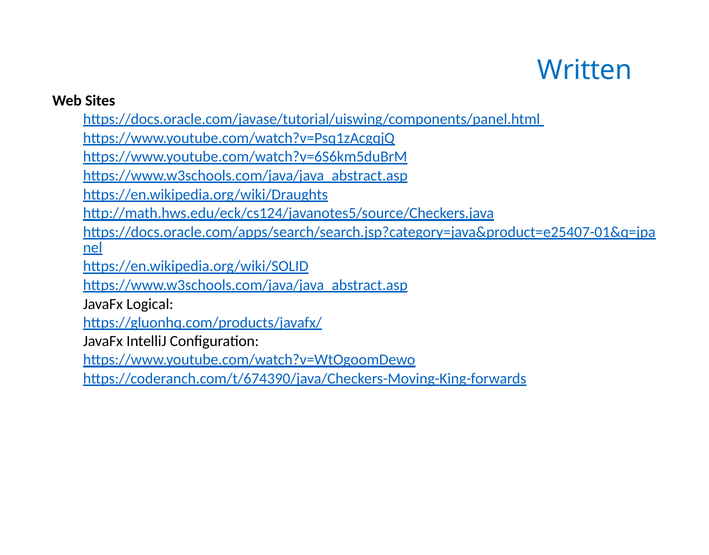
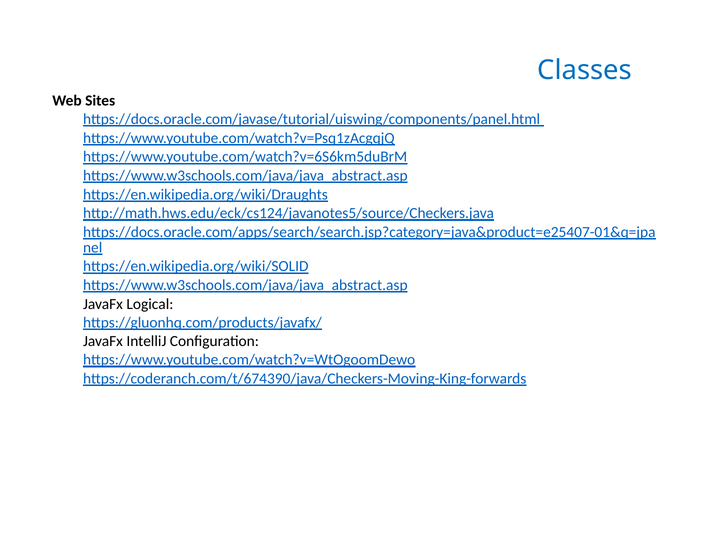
Written: Written -> Classes (585, 70)
